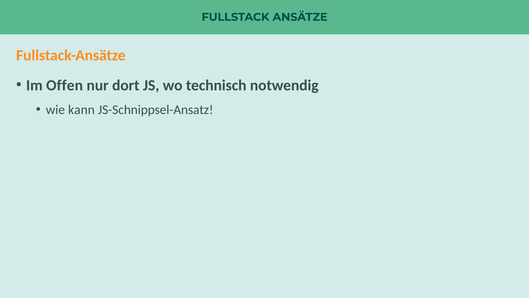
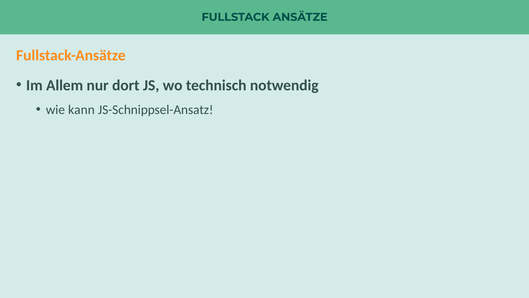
Offen: Offen -> Allem (65, 85)
